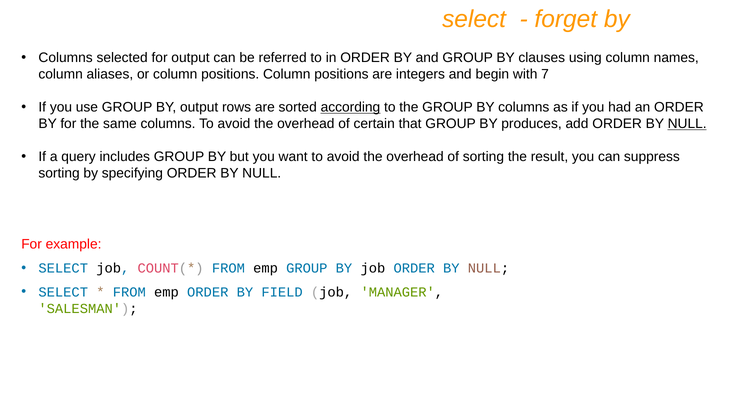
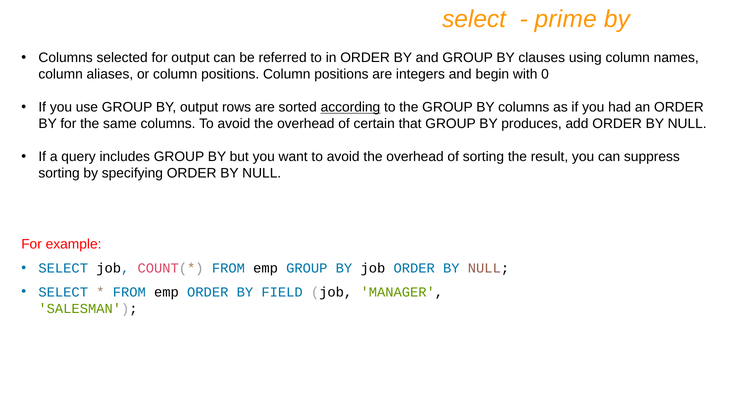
forget: forget -> prime (566, 19)
7: 7 -> 0 (545, 74)
NULL underline: present -> none (687, 124)
